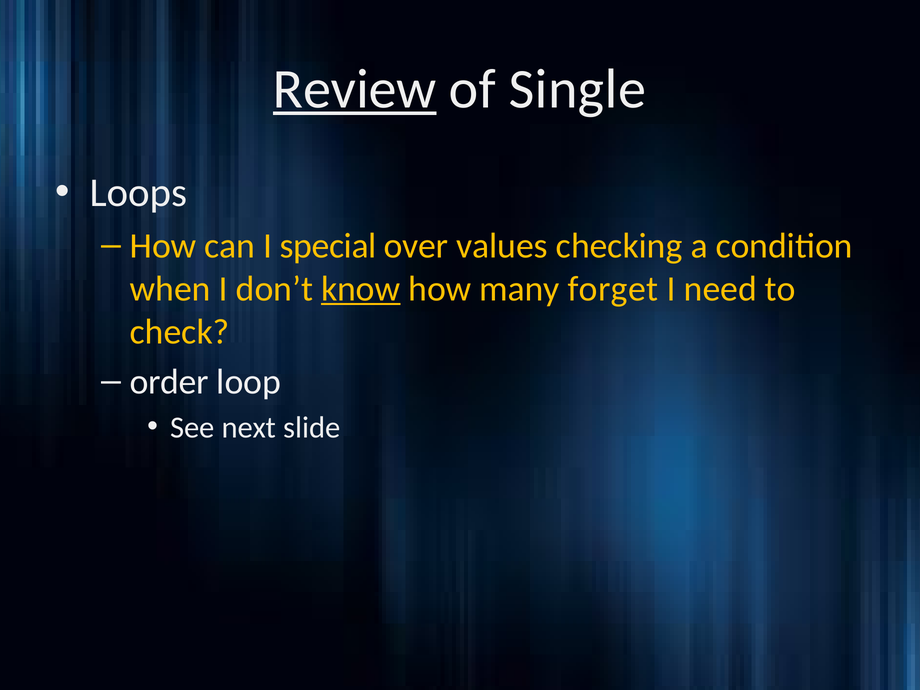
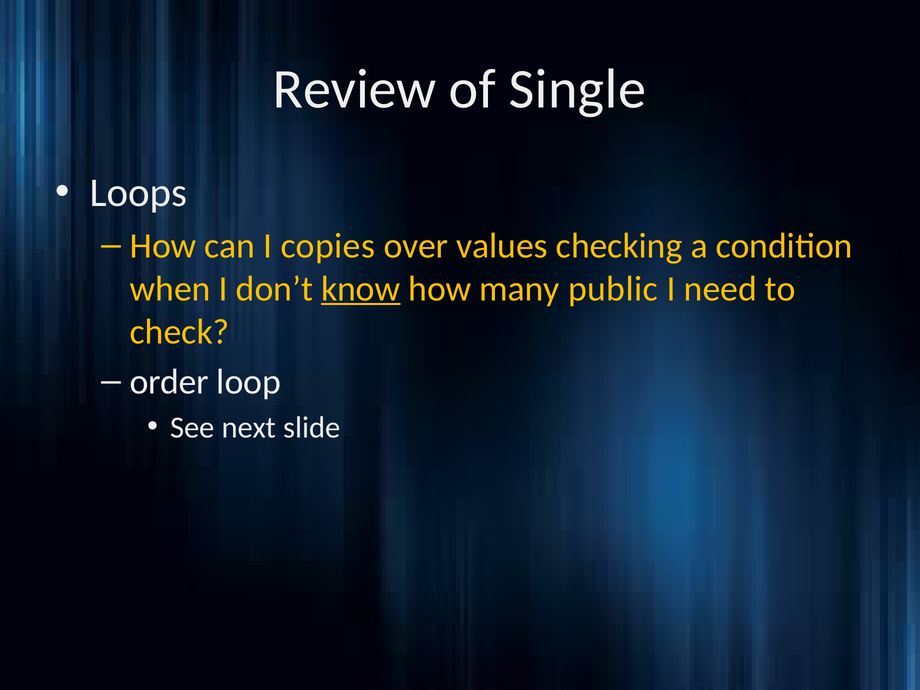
Review underline: present -> none (355, 89)
special: special -> copies (328, 246)
forget: forget -> public (613, 289)
